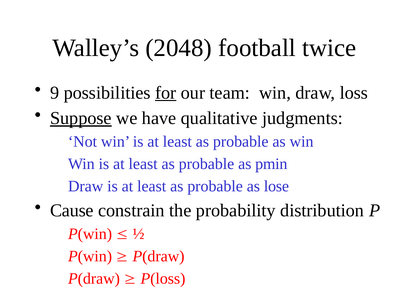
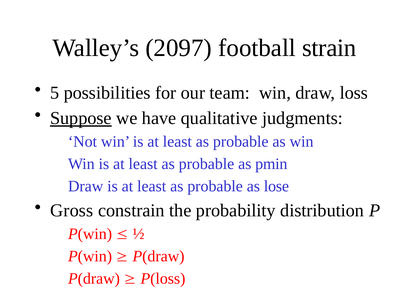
2048: 2048 -> 2097 (179, 48)
twice: twice -> strain (329, 48)
9: 9 -> 5 (55, 93)
for underline: present -> none (166, 93)
Cause: Cause -> Gross (72, 210)
